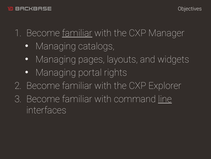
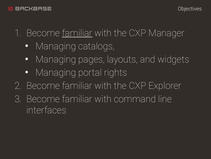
line underline: present -> none (165, 99)
